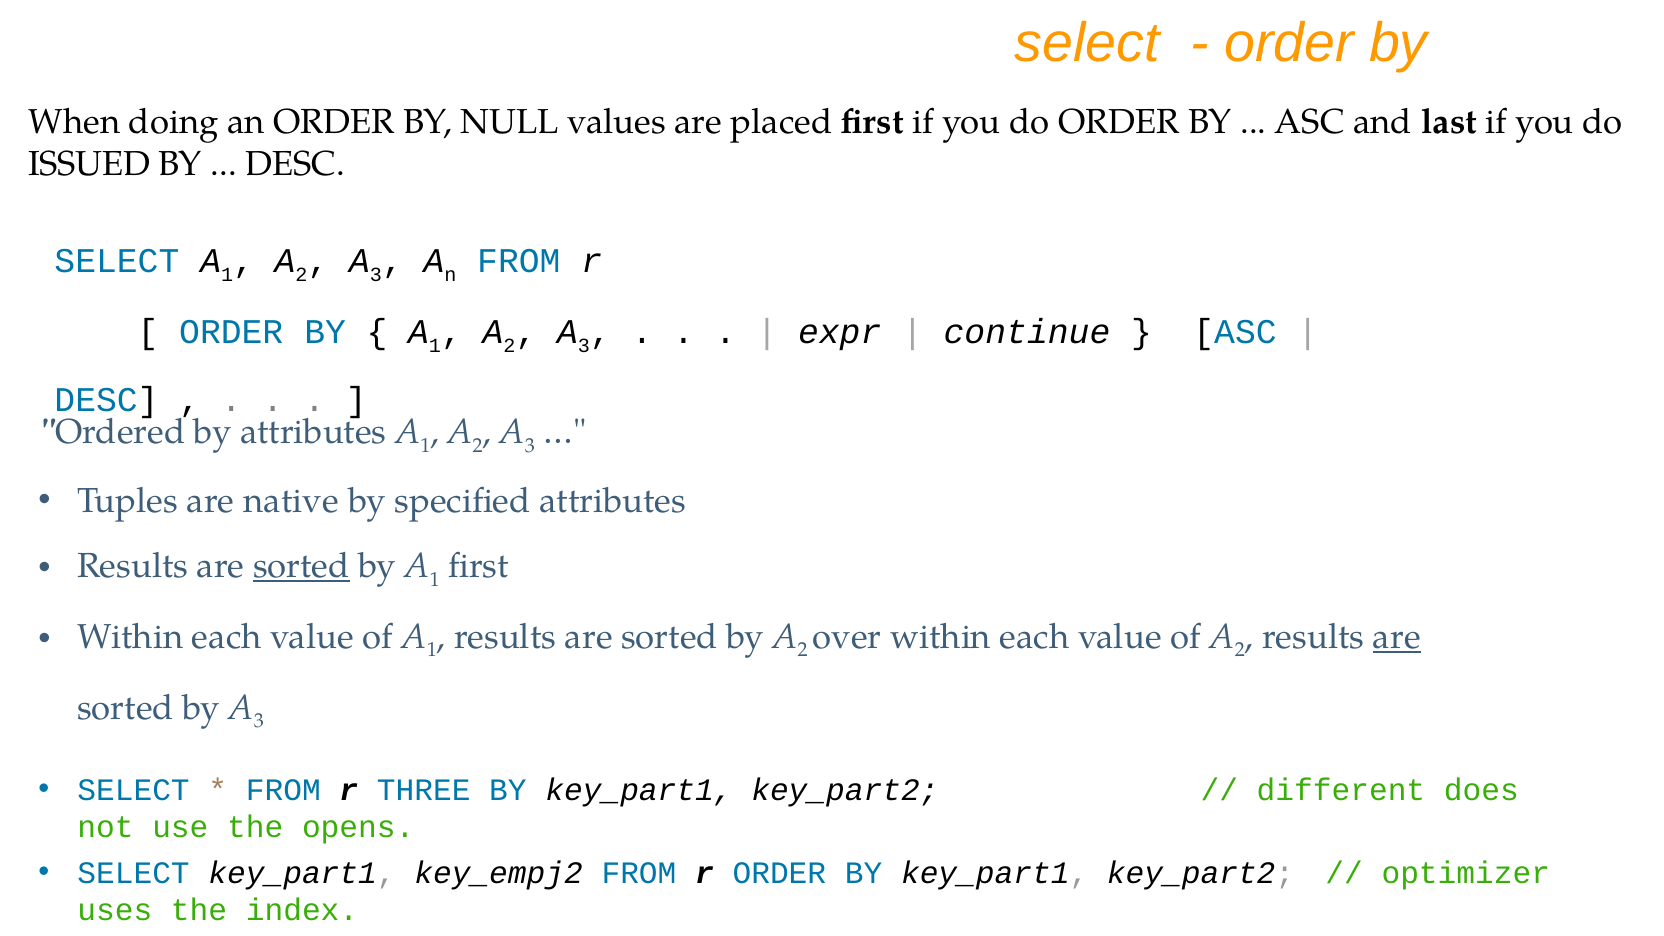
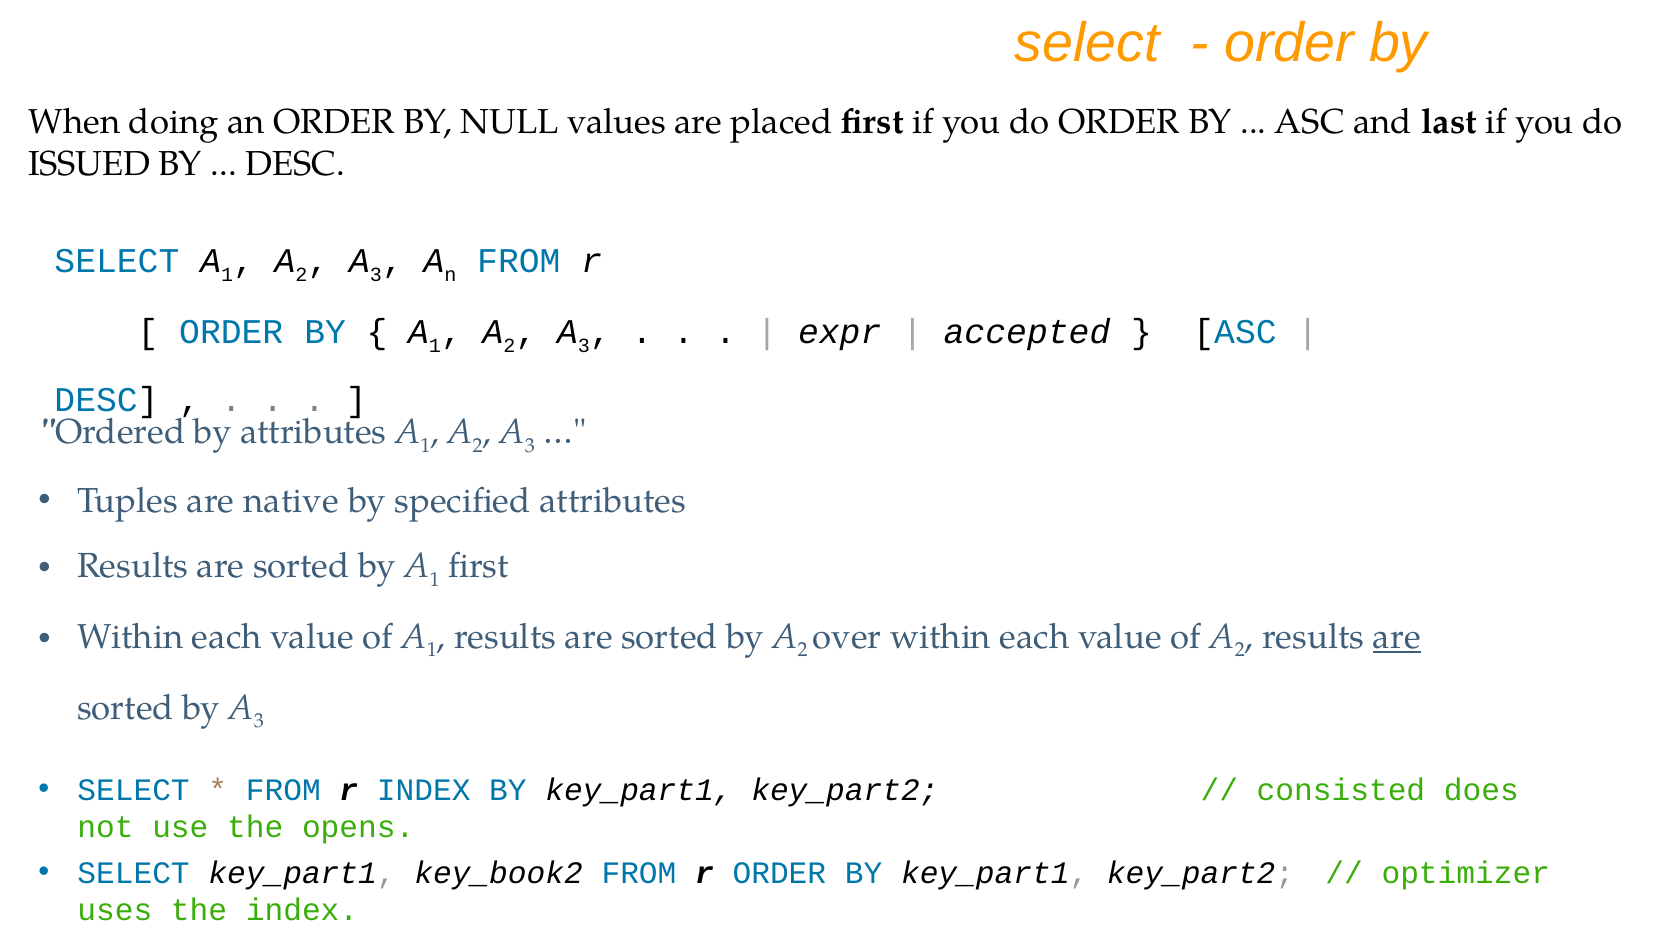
continue: continue -> accepted (1027, 332)
sorted underline: present -> none (301, 566)
r THREE: THREE -> INDEX (424, 790)
different: different -> consisted (1341, 790)
key_empj2: key_empj2 -> key_book2 (499, 873)
